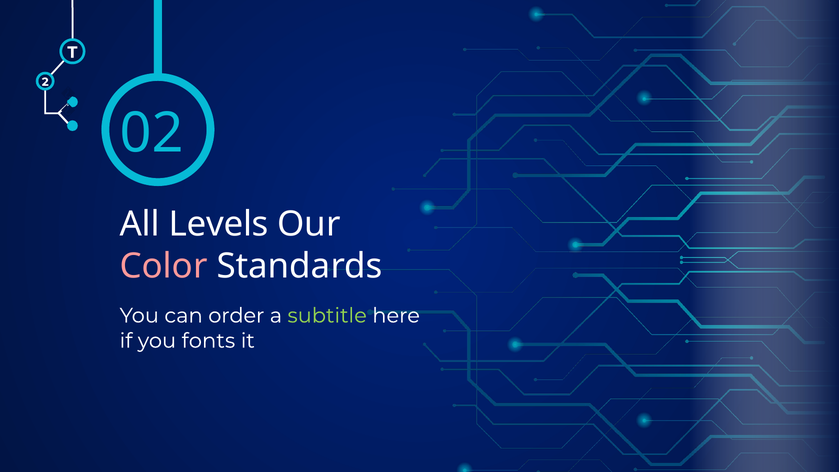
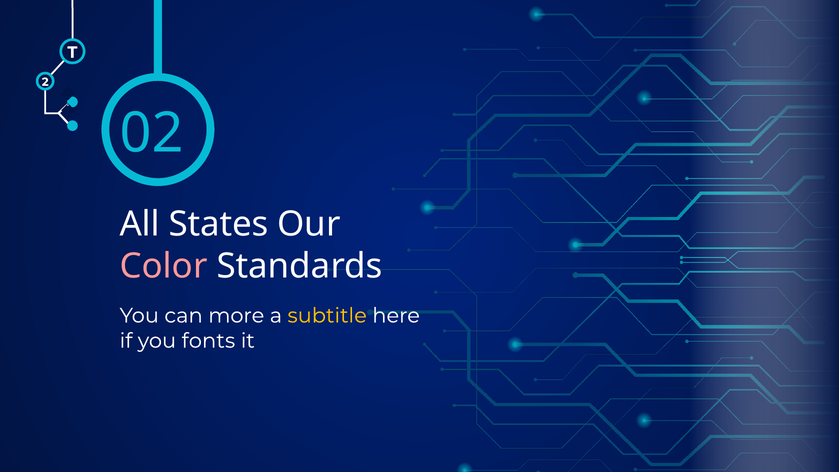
Levels: Levels -> States (219, 224)
order: order -> more (236, 316)
subtitle colour: light green -> yellow (327, 316)
